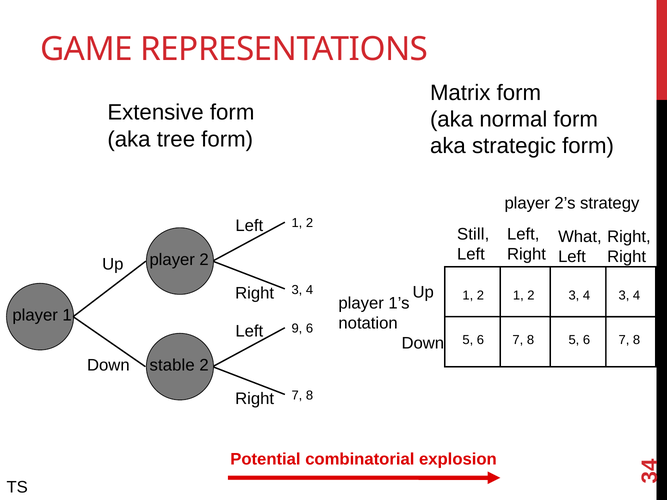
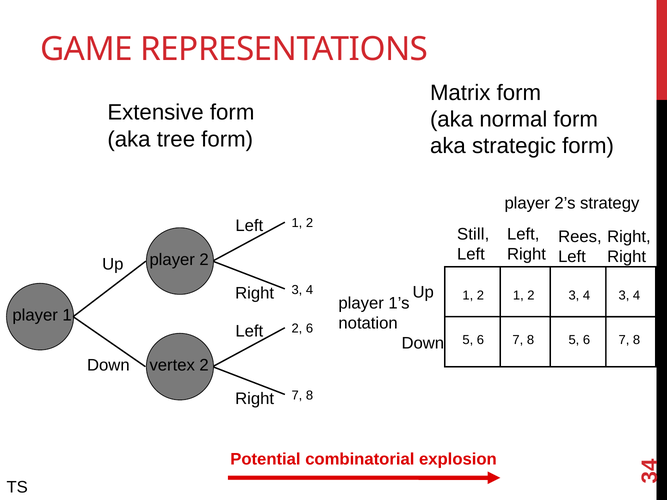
What: What -> Rees (580, 237)
9: 9 -> 2 (297, 329)
stable: stable -> vertex (172, 366)
